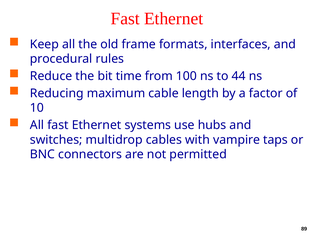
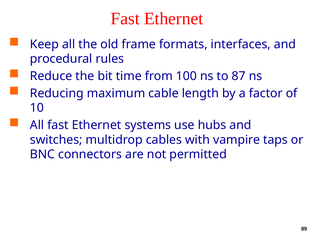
44: 44 -> 87 (239, 76)
